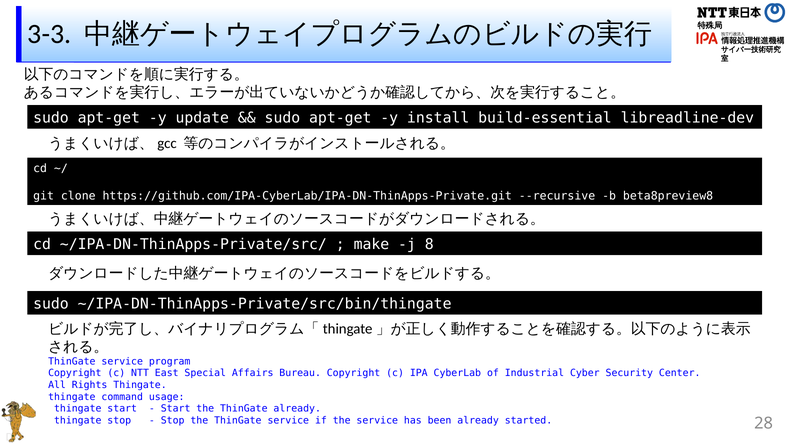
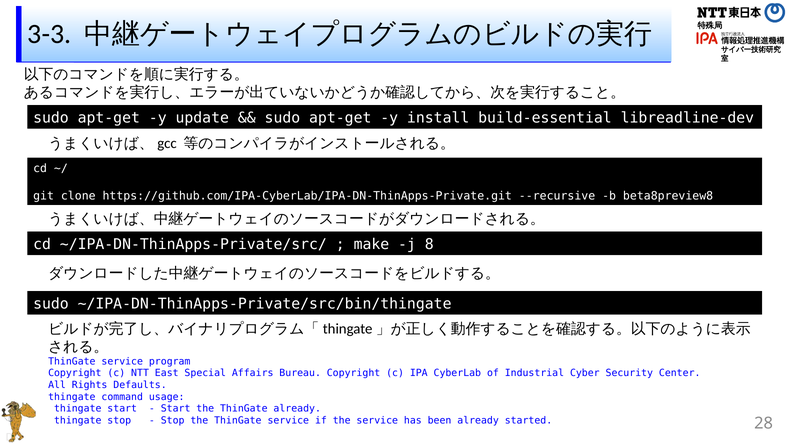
Rights Thingate: Thingate -> Defaults (140, 385)
